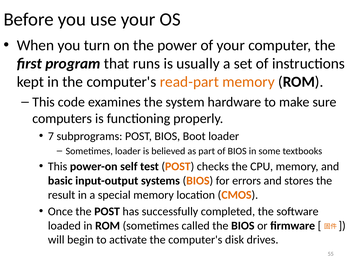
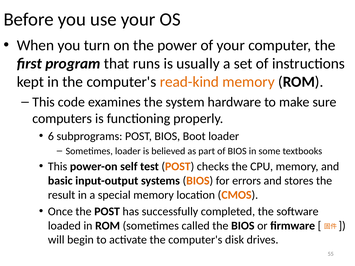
read-part: read-part -> read-kind (189, 82)
7: 7 -> 6 (51, 136)
